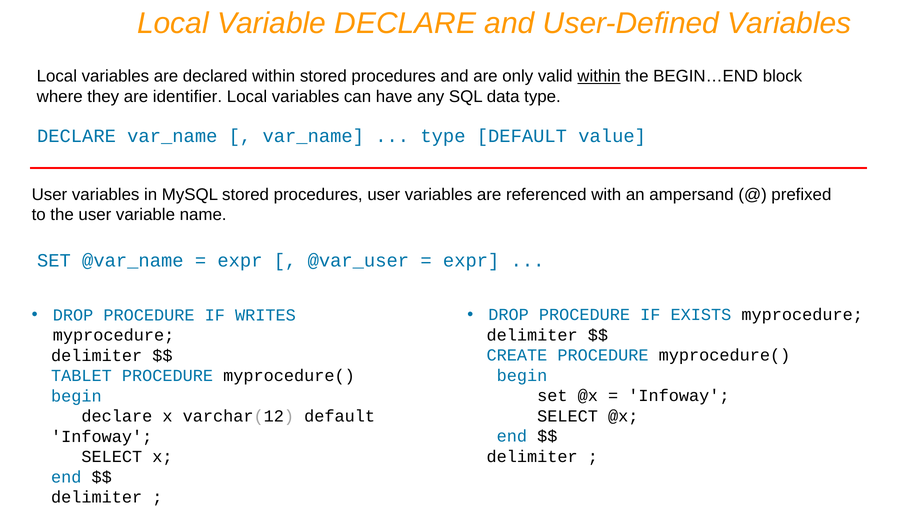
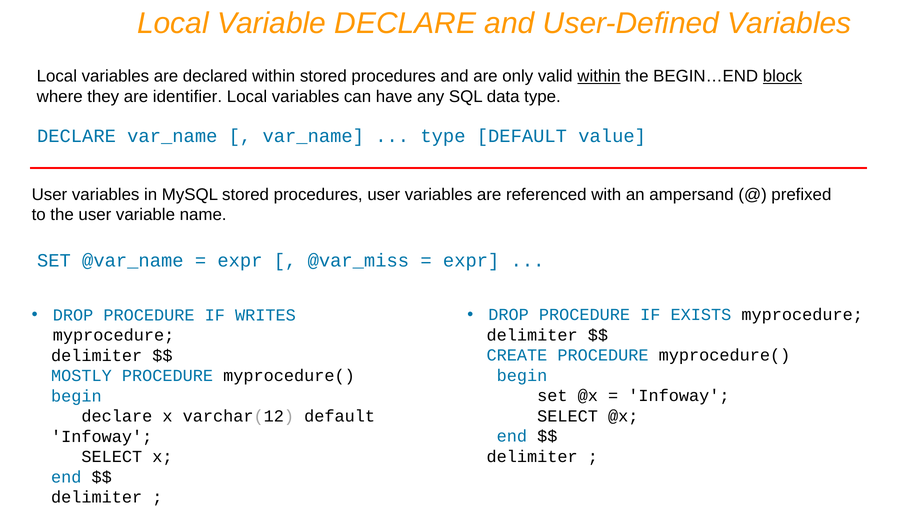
block underline: none -> present (782, 76)
@var_user: @var_user -> @var_miss (358, 261)
TABLET: TABLET -> MOSTLY (81, 376)
